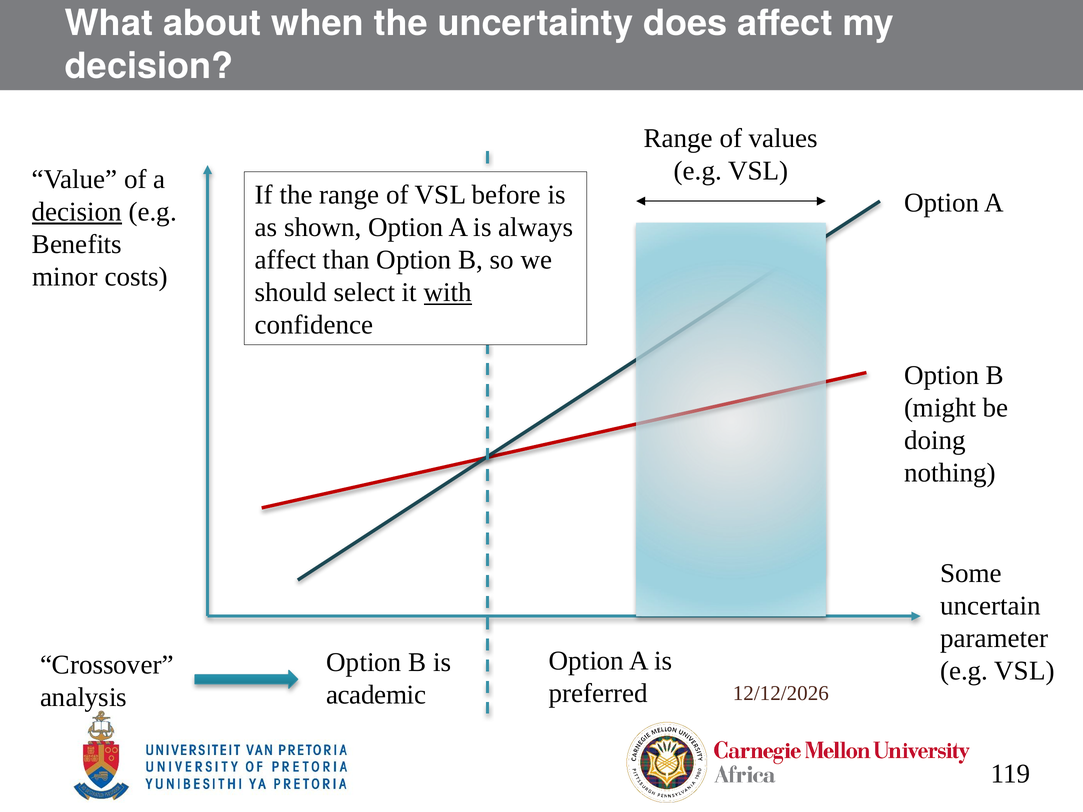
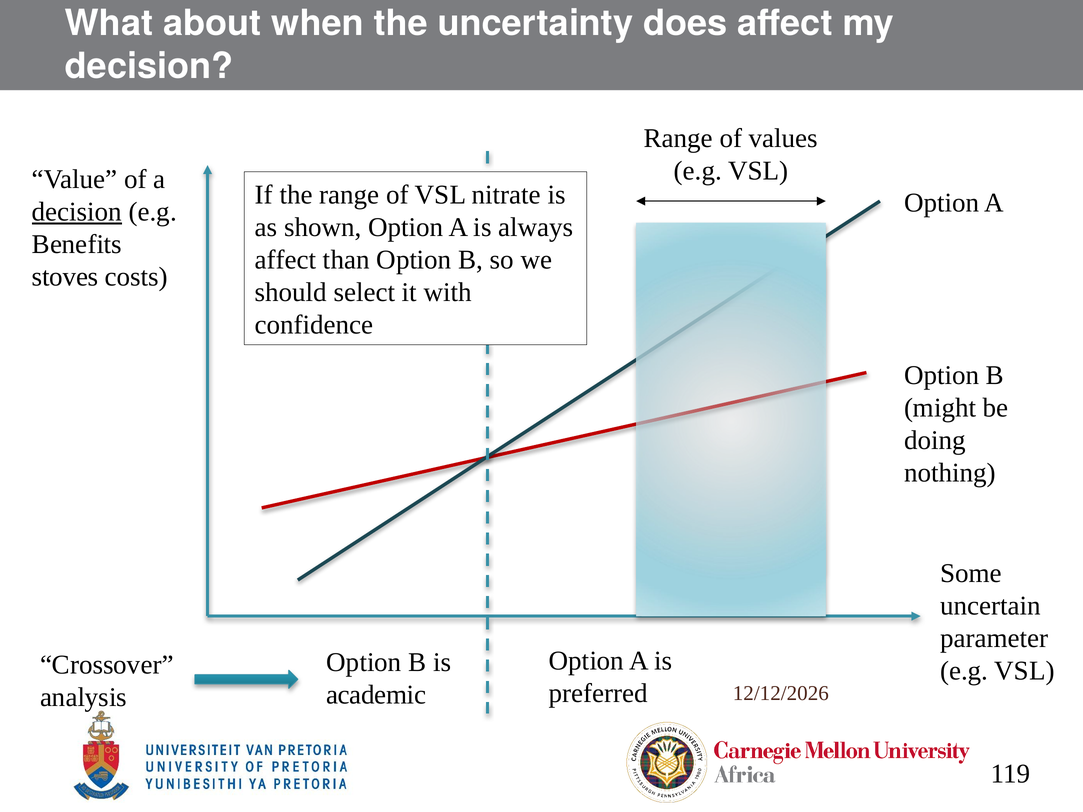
before: before -> nitrate (506, 195)
minor: minor -> stoves (65, 277)
with underline: present -> none (448, 293)
